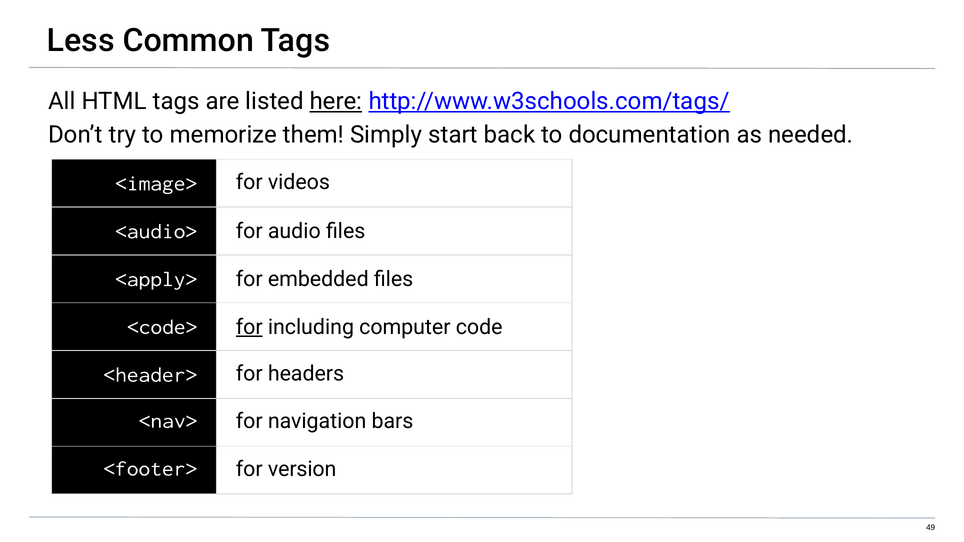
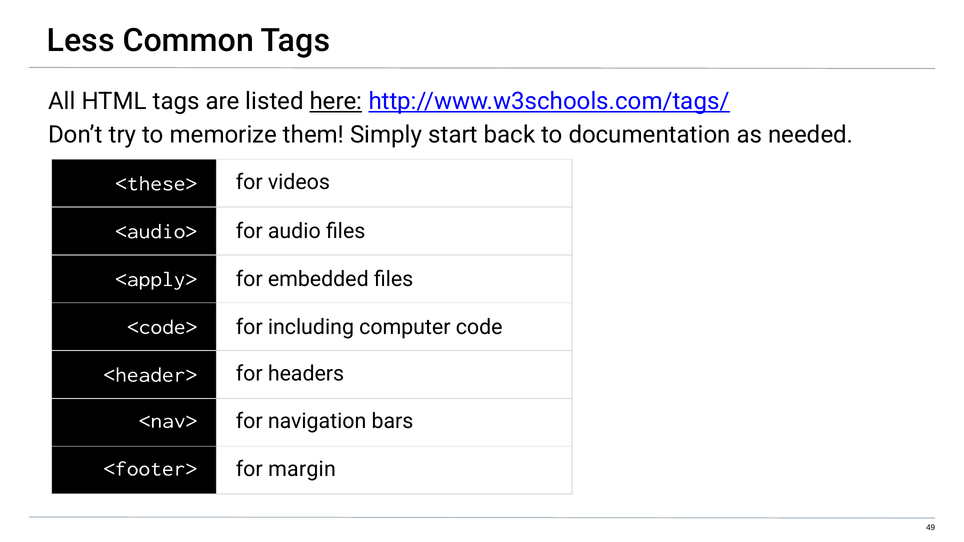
<image>: <image> -> <these> (156, 183)
for underline: present -> none (249, 327)
version: version -> margin (302, 469)
